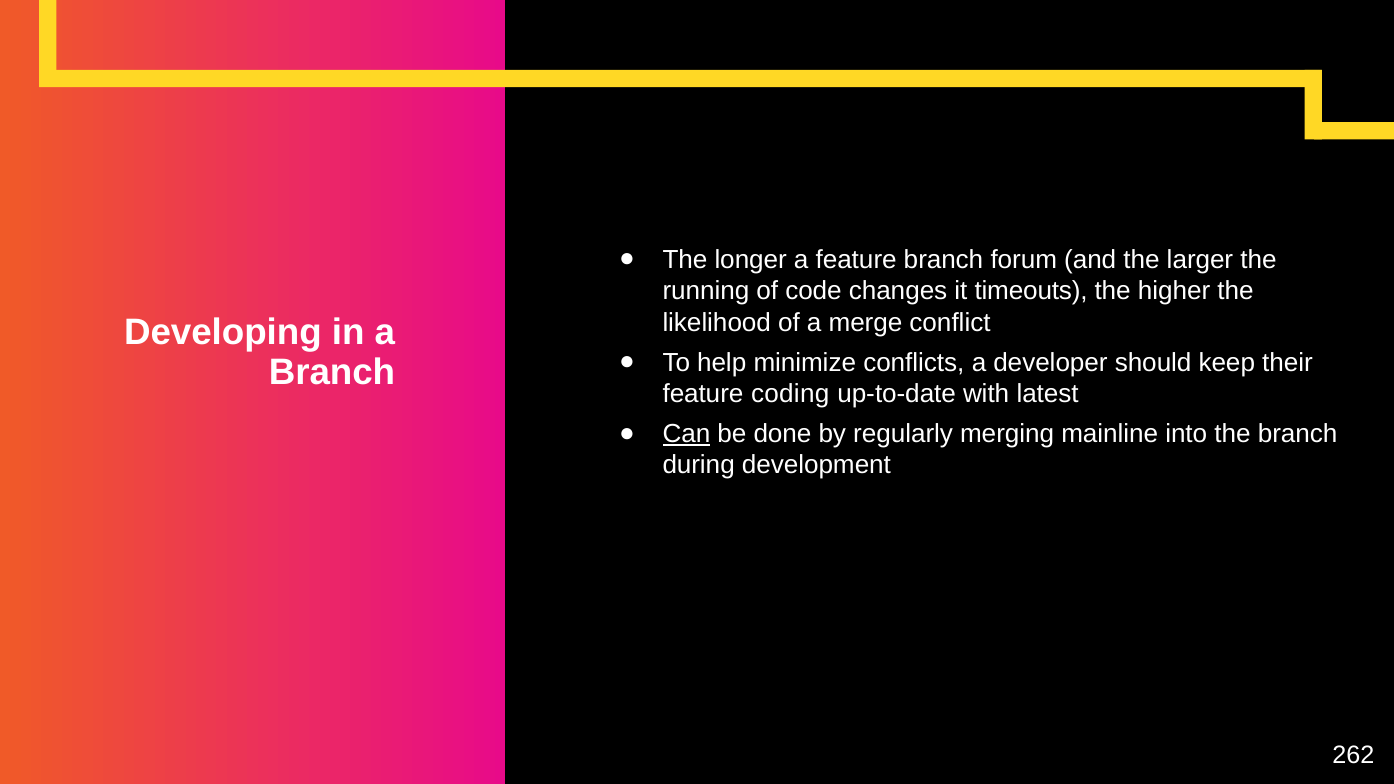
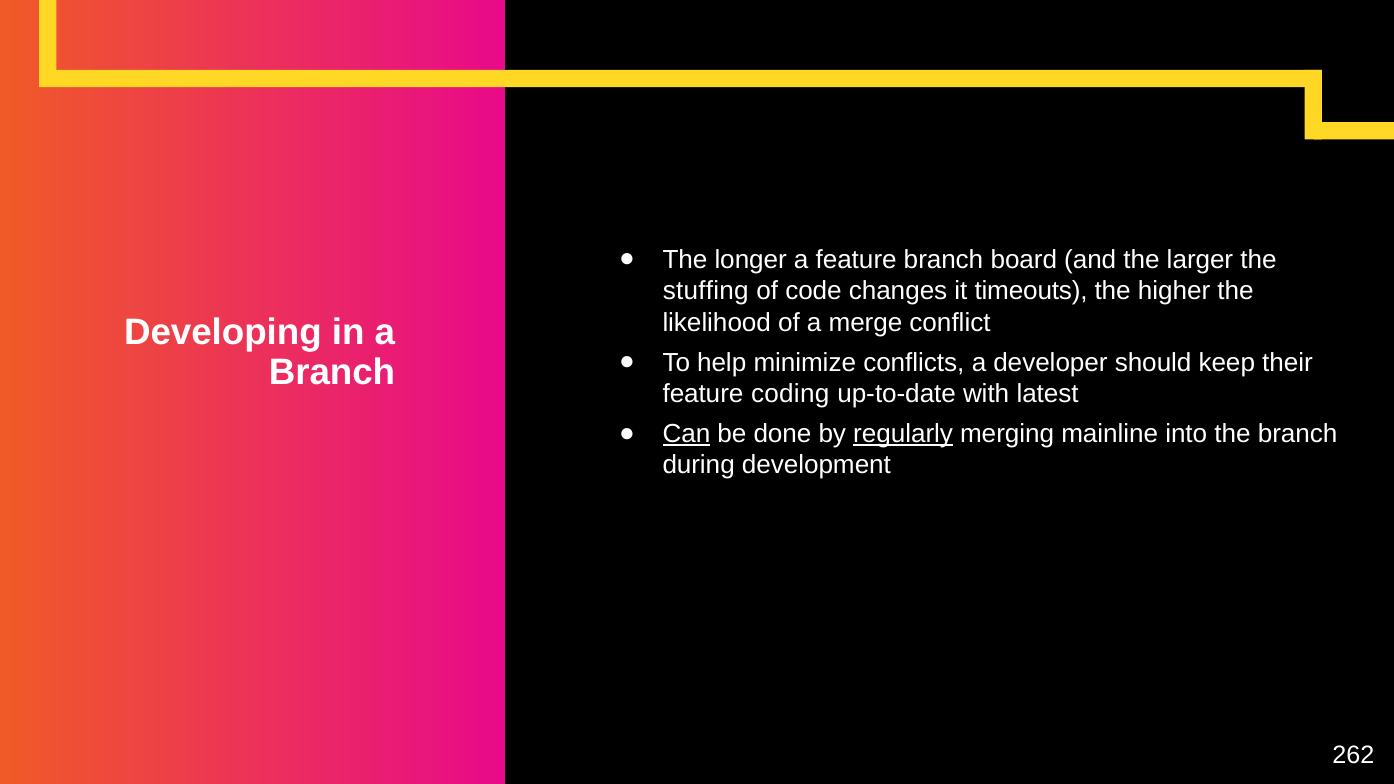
forum: forum -> board (1024, 260)
running: running -> stuffing (706, 291)
regularly underline: none -> present (903, 434)
